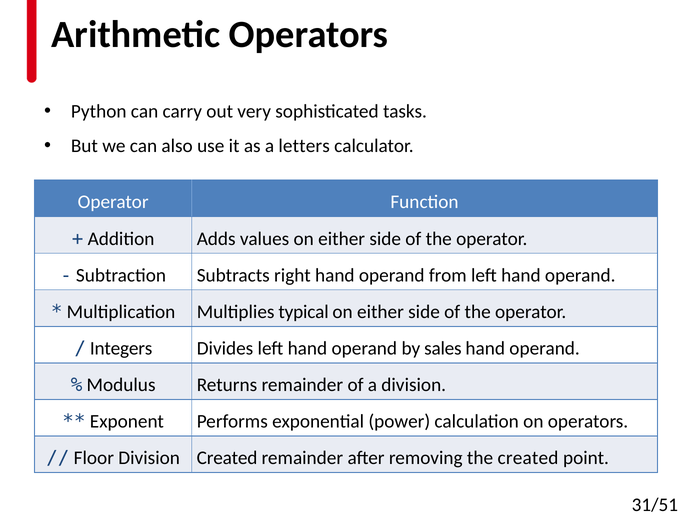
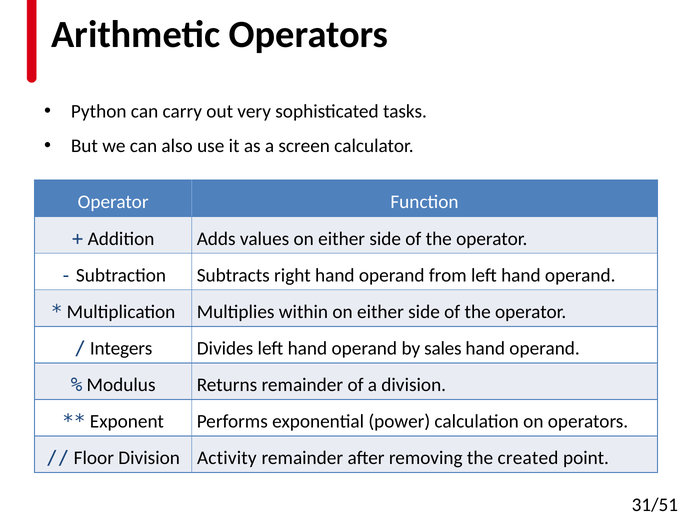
letters: letters -> screen (304, 146)
typical: typical -> within (303, 312)
Division Created: Created -> Activity (227, 458)
